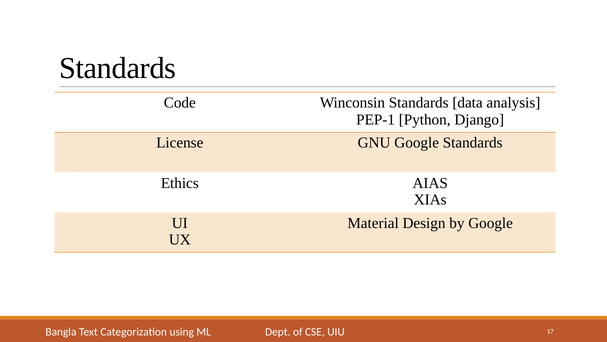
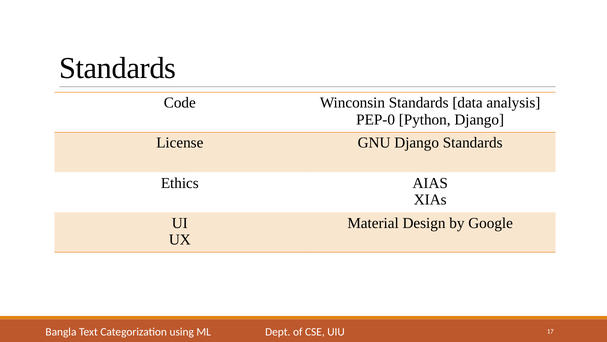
PEP-1: PEP-1 -> PEP-0 (376, 119)
GNU Google: Google -> Django (417, 143)
